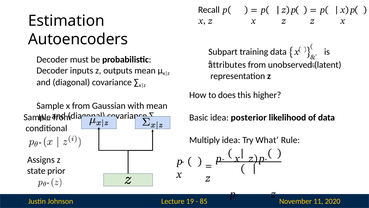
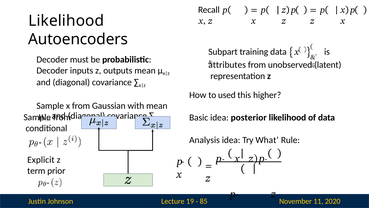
Estimation: Estimation -> Likelihood (66, 21)
does: does -> used (227, 95)
Multiply: Multiply -> Analysis (205, 140)
Assigns: Assigns -> Explicit (41, 159)
state: state -> term (36, 171)
